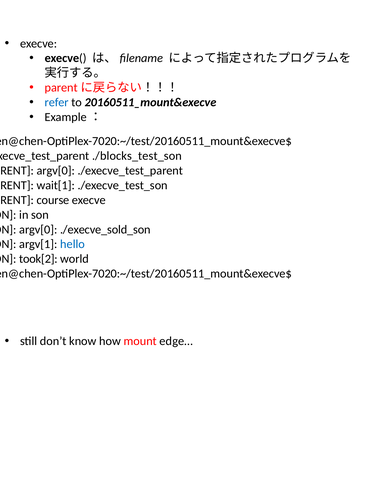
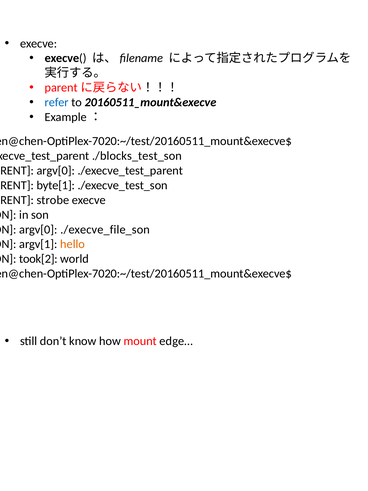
wait[1: wait[1 -> byte[1 (56, 185)
course: course -> strobe (53, 200)
./execve_sold_son: ./execve_sold_son -> ./execve_file_son (105, 229)
hello colour: blue -> orange (73, 244)
